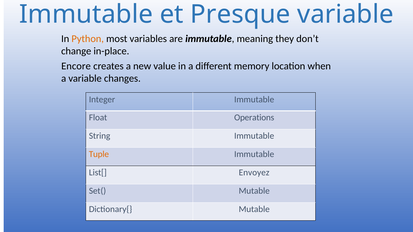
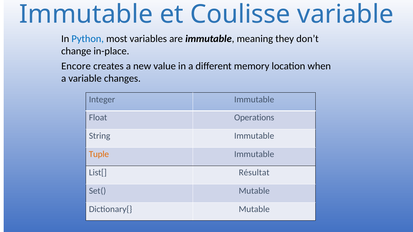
Presque: Presque -> Coulisse (240, 14)
Python colour: orange -> blue (88, 39)
Envoyez: Envoyez -> Résultat (254, 173)
